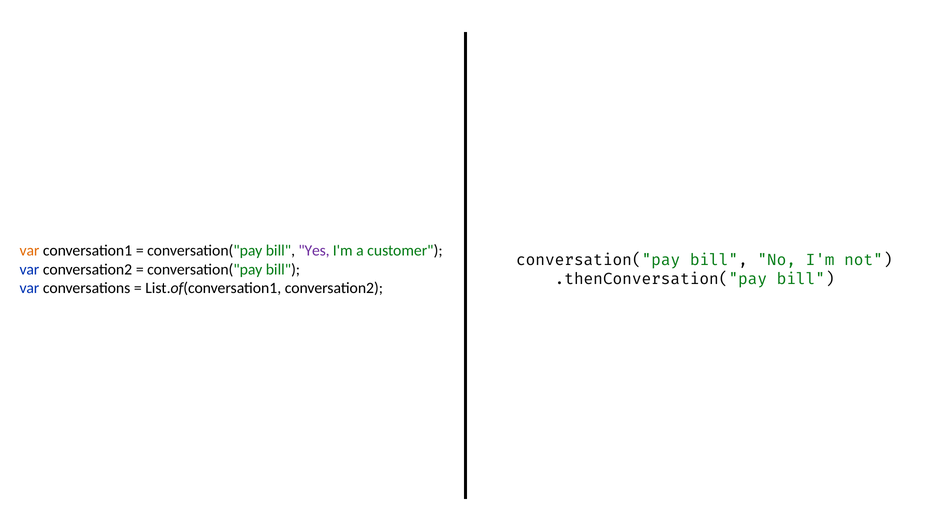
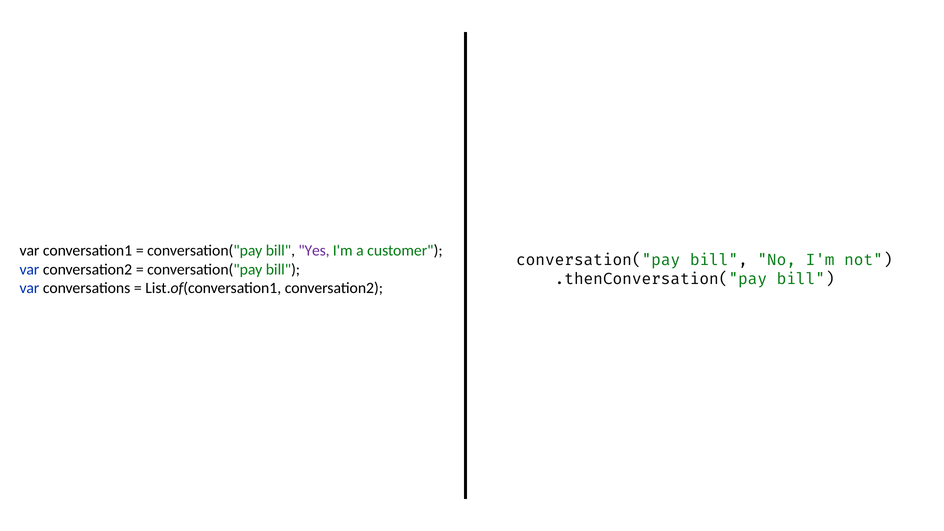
var colour: orange -> black (29, 251)
